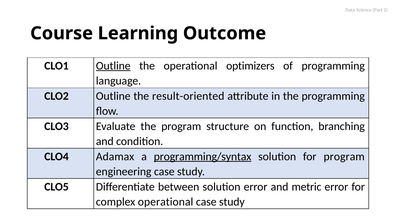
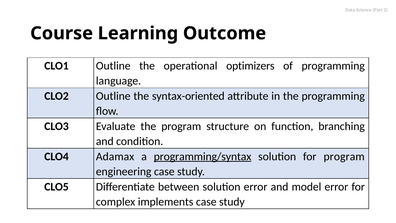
Outline underline: present -> none (113, 66)
result-oriented: result-oriented -> syntax-oriented (188, 96)
metric: metric -> model (306, 186)
complex operational: operational -> implements (166, 202)
